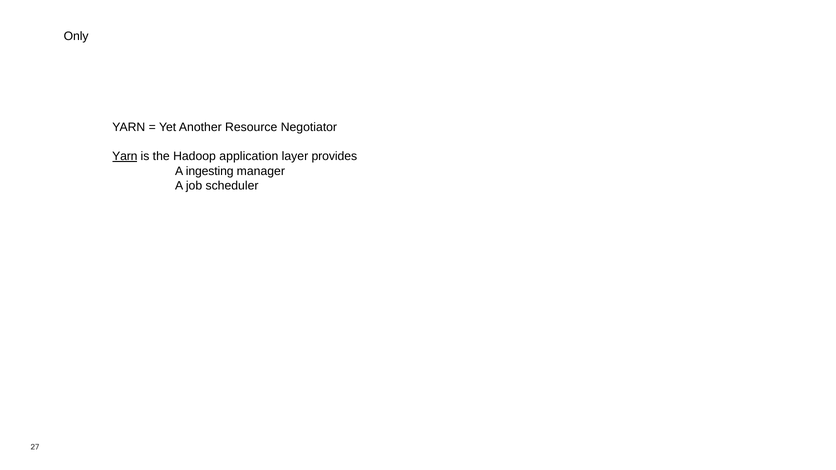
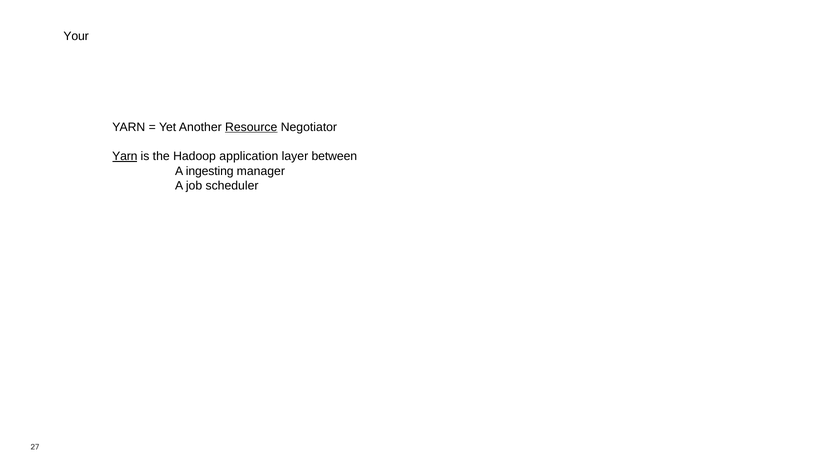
Only: Only -> Your (76, 36)
Resource underline: none -> present (251, 127)
provides: provides -> between (334, 156)
